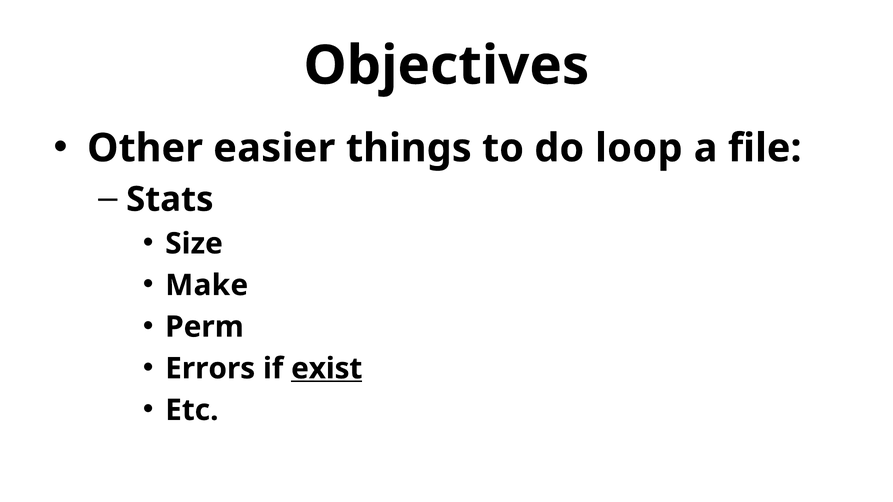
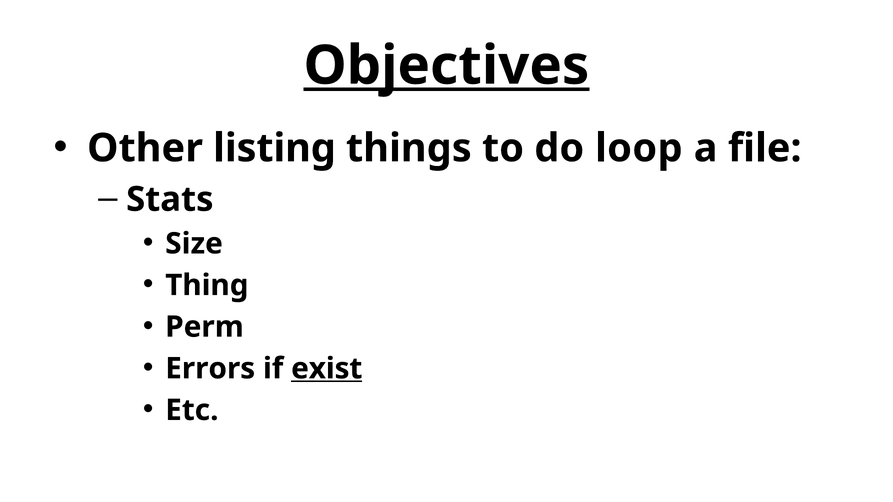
Objectives underline: none -> present (446, 66)
easier: easier -> listing (275, 148)
Make: Make -> Thing (207, 285)
